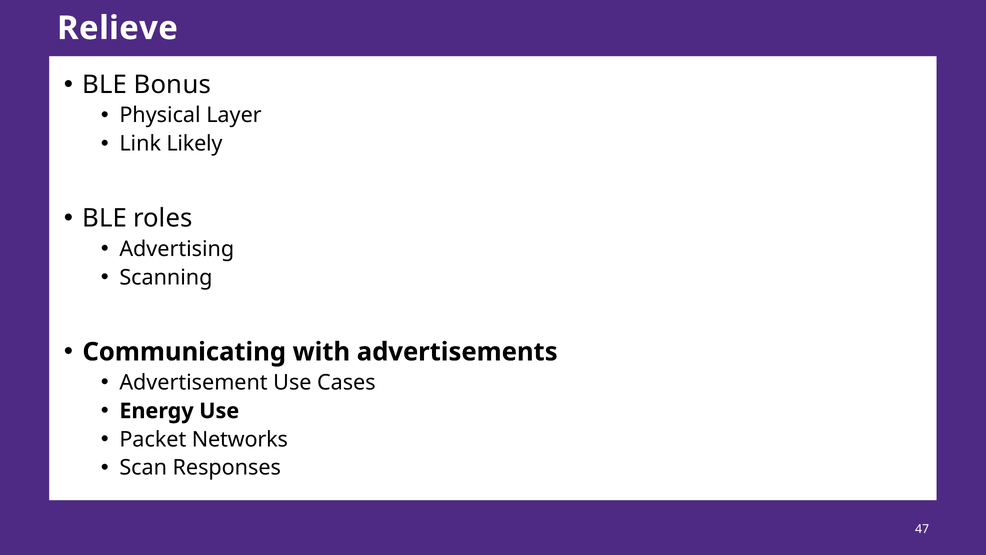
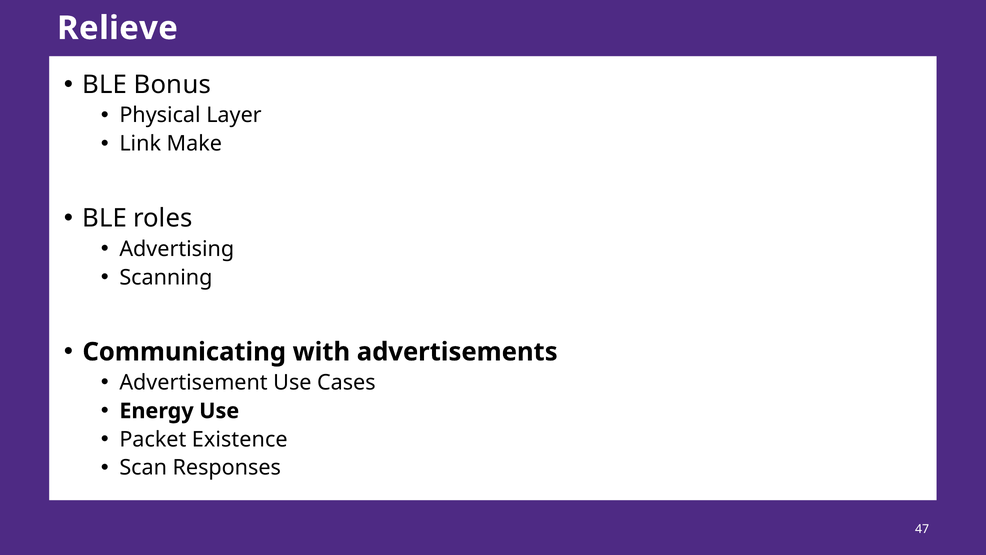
Likely: Likely -> Make (194, 144)
Networks: Networks -> Existence (240, 439)
